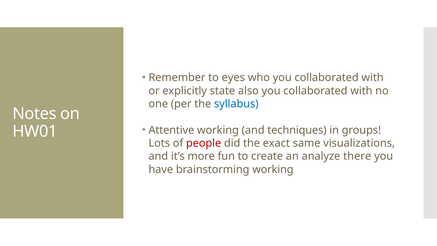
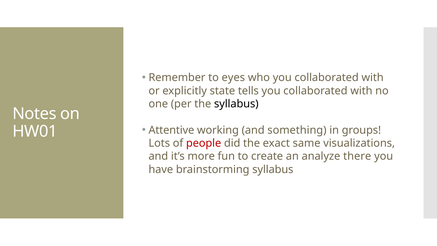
also: also -> tells (248, 91)
syllabus colour: blue -> black (236, 104)
techniques: techniques -> something (297, 130)
brainstorming working: working -> syllabus (273, 169)
